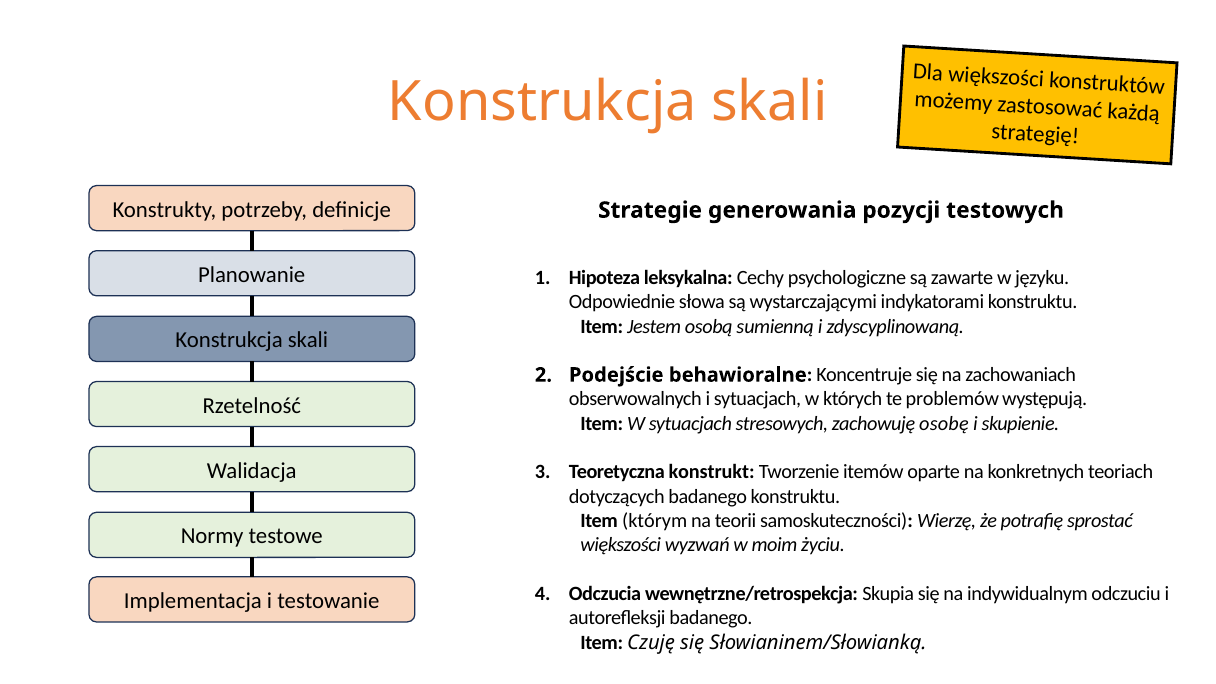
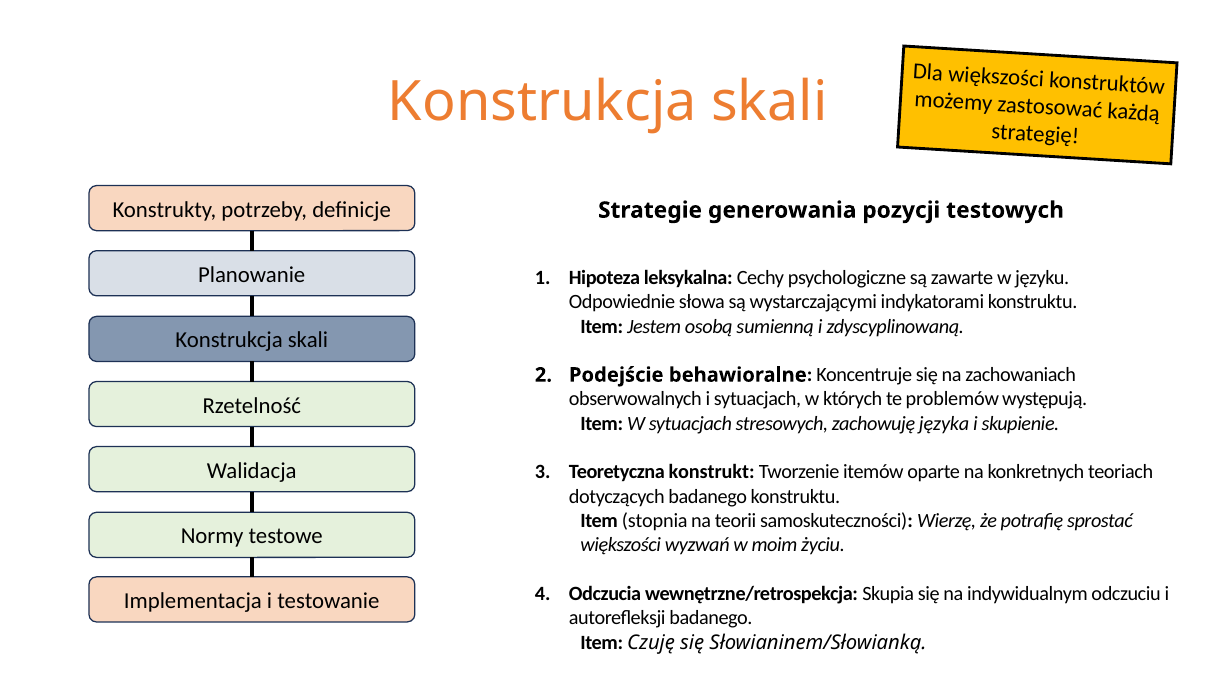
osobę: osobę -> języka (944, 424)
którym: którym -> stopnia (655, 521)
